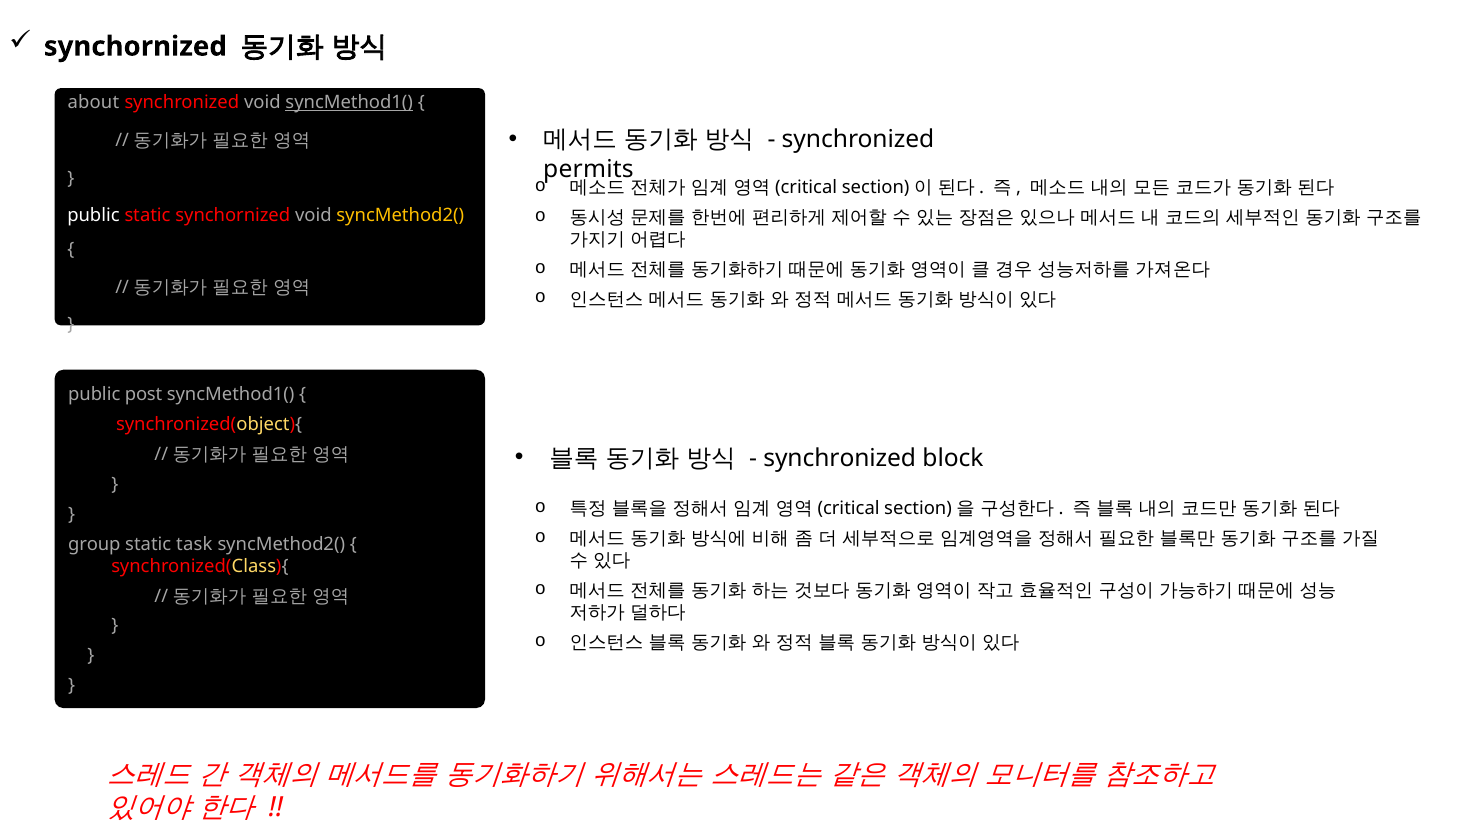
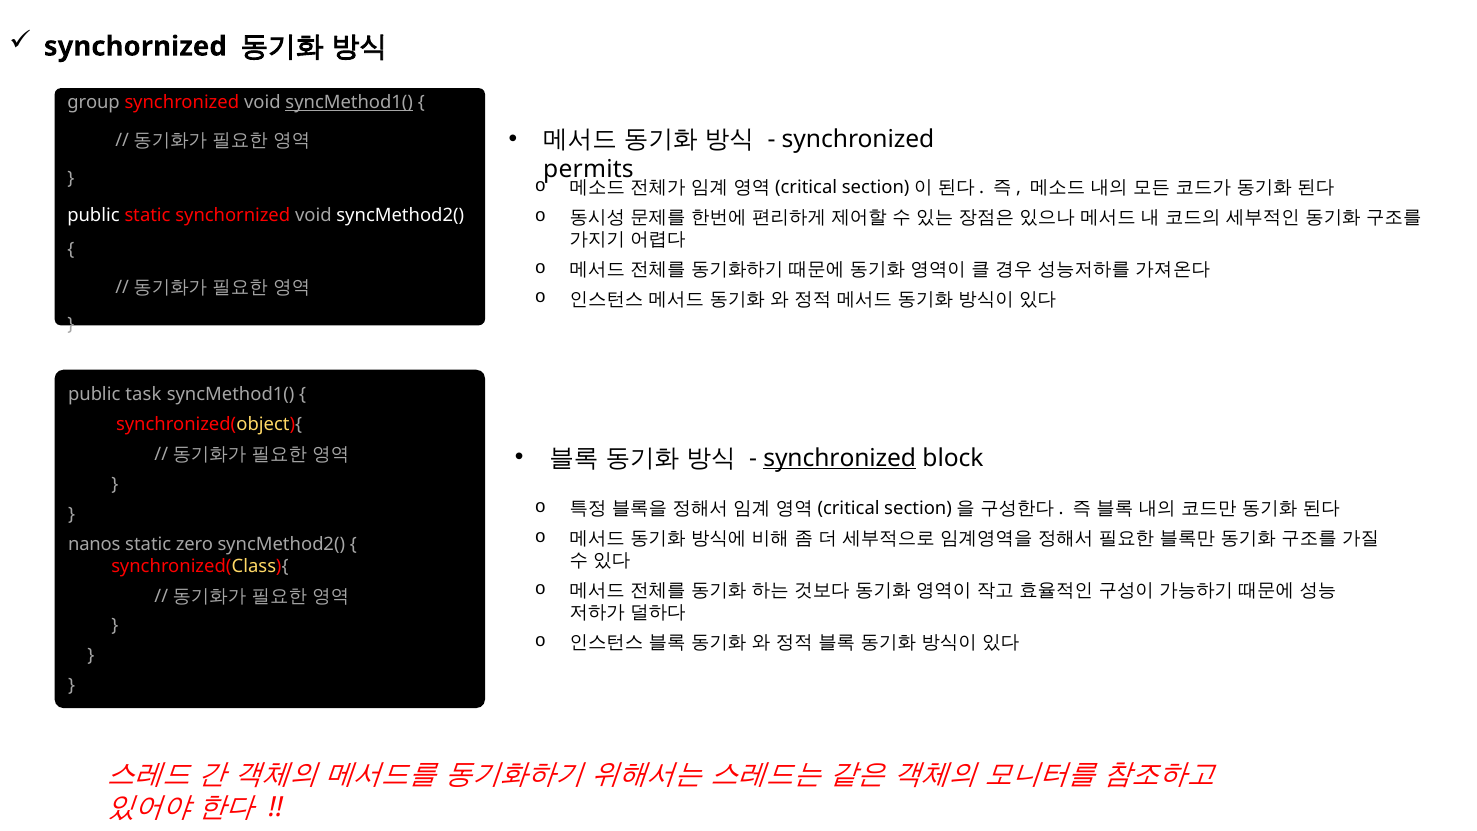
about: about -> group (94, 102)
syncMethod2( colour: yellow -> white (400, 216)
post: post -> task (143, 395)
synchronized underline: none -> present (840, 458)
group: group -> nanos (94, 544)
task: task -> zero (194, 544)
